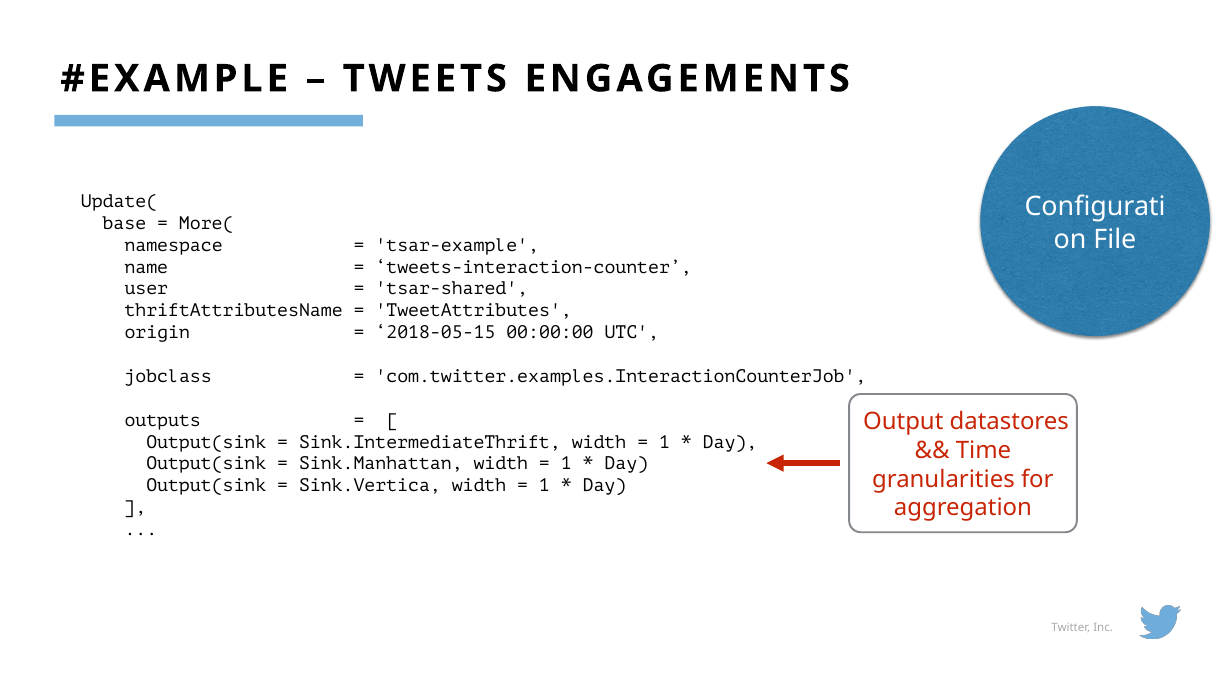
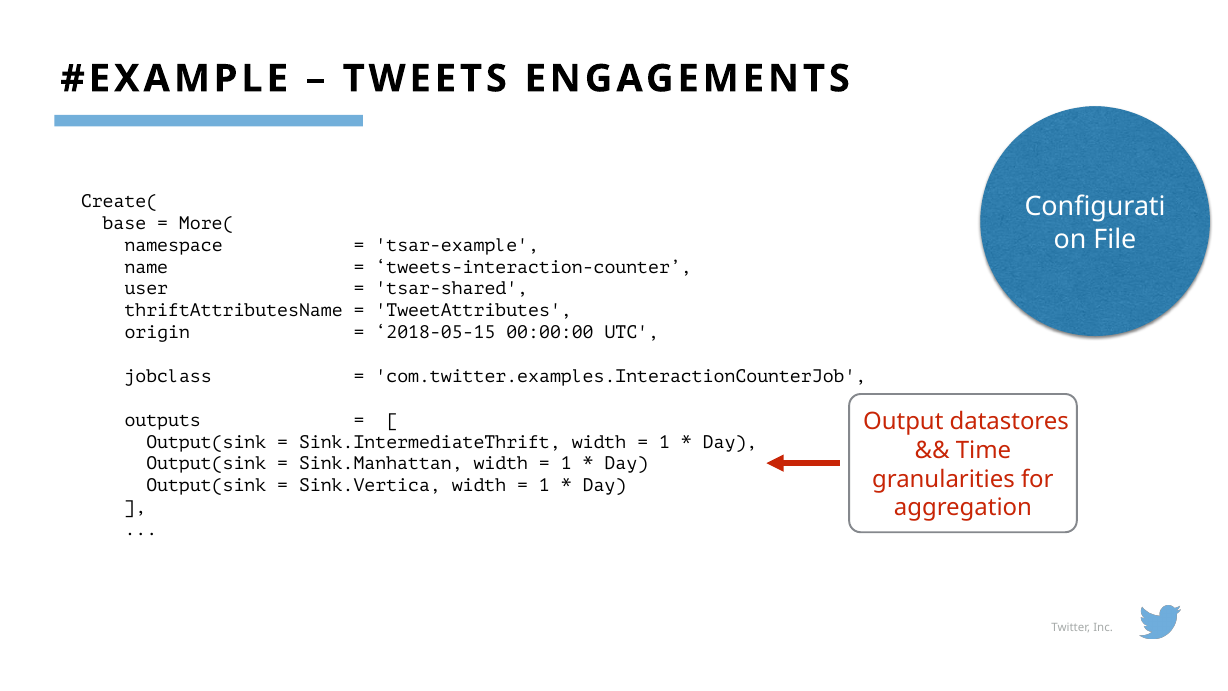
Update(: Update( -> Create( (119, 201)
